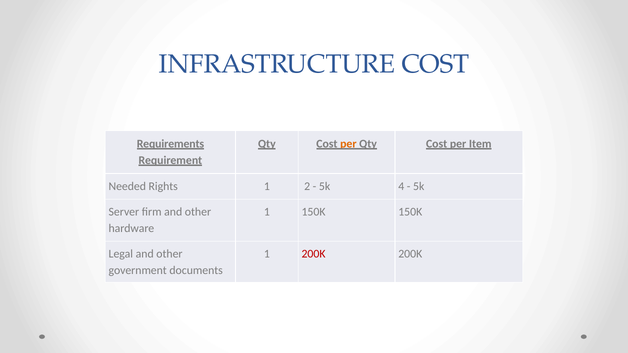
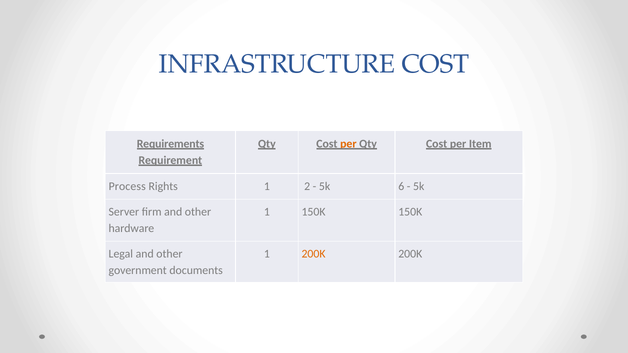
Needed: Needed -> Process (127, 186)
4: 4 -> 6 (401, 186)
200K colour: red -> orange (314, 254)
